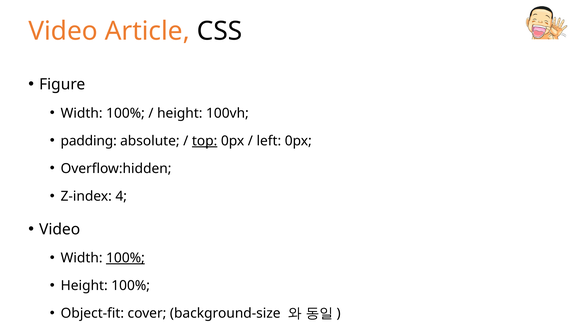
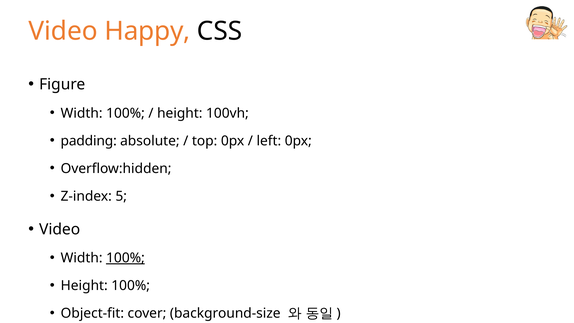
Article: Article -> Happy (147, 31)
top underline: present -> none (205, 141)
4: 4 -> 5 (121, 196)
